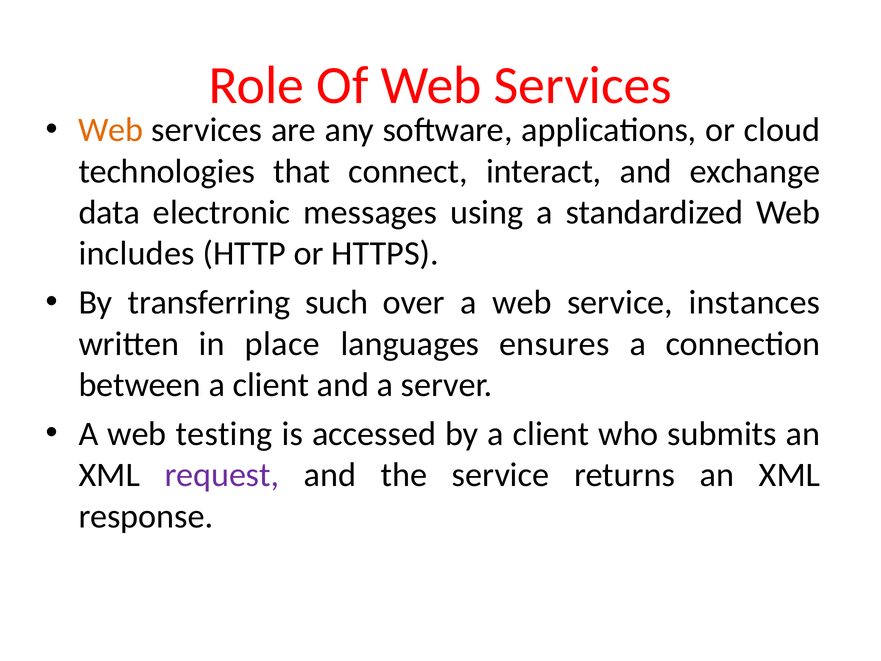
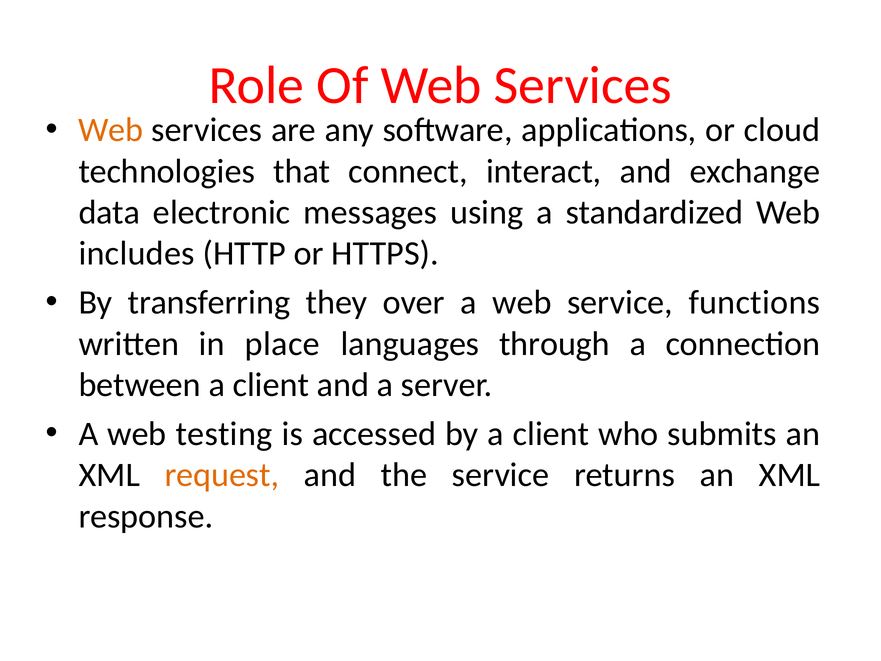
such: such -> they (337, 303)
instances: instances -> functions (754, 303)
ensures: ensures -> through (555, 344)
request colour: purple -> orange (222, 475)
